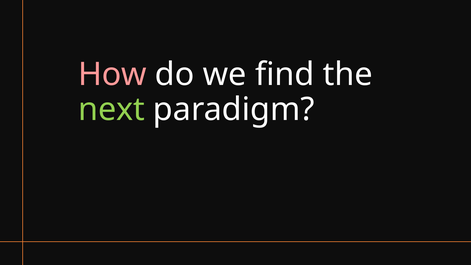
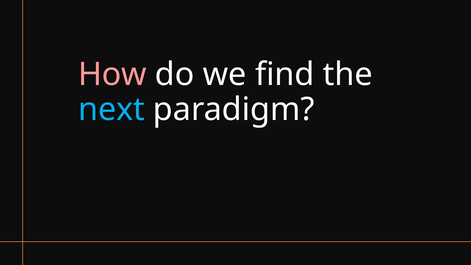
next colour: light green -> light blue (111, 109)
